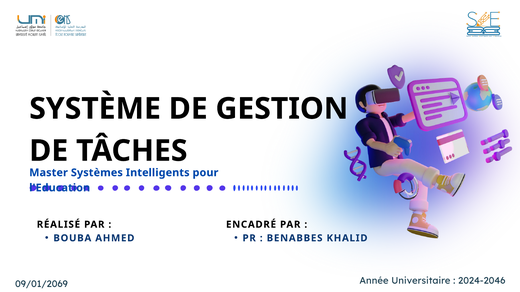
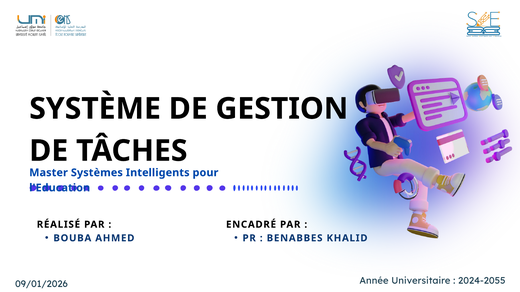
2024-2046: 2024-2046 -> 2024-2055 (482, 281)
09/01/2069: 09/01/2069 -> 09/01/2026 (41, 284)
